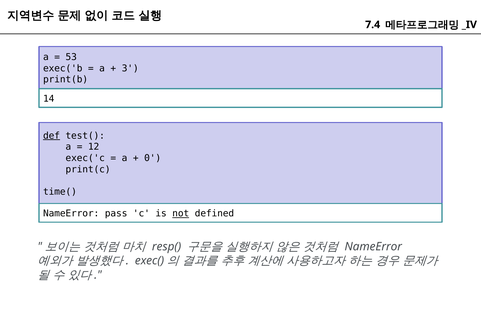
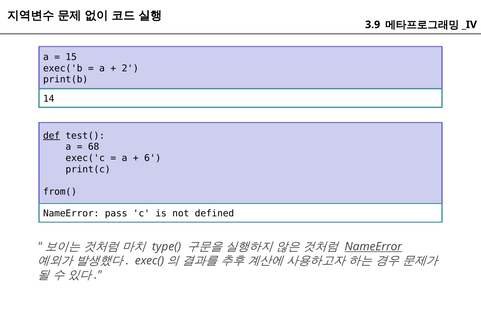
7.4: 7.4 -> 3.9 (373, 25)
53: 53 -> 15 (71, 57)
3: 3 -> 2 (130, 68)
12: 12 -> 68 (94, 147)
0: 0 -> 6 (153, 158)
time(: time( -> from( (60, 192)
not underline: present -> none (181, 214)
resp(: resp( -> type( (167, 247)
NameError underline: none -> present (373, 247)
